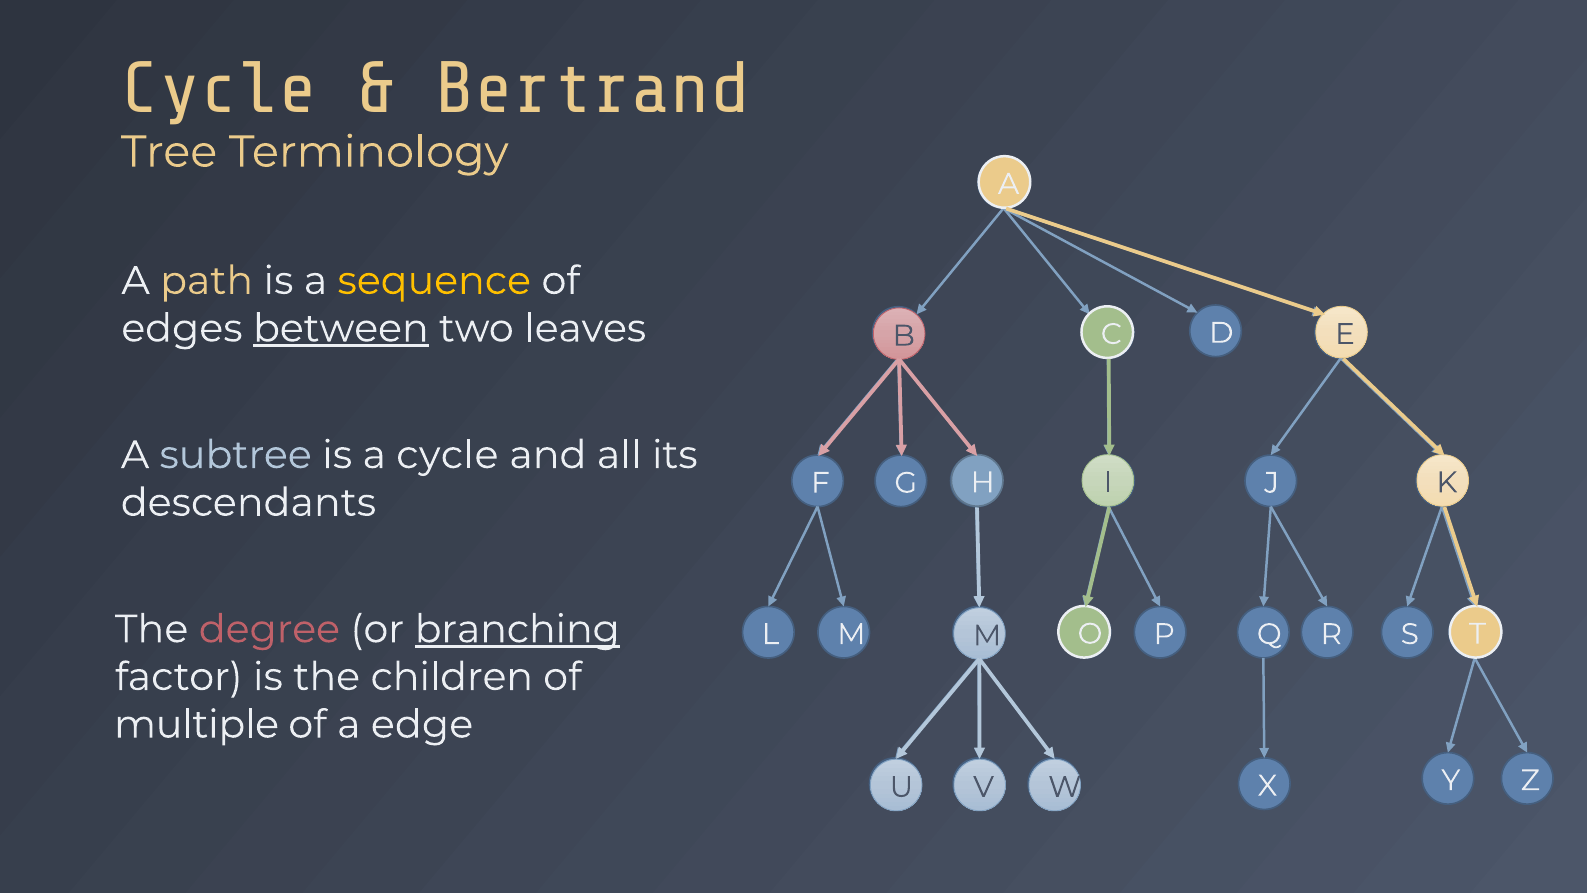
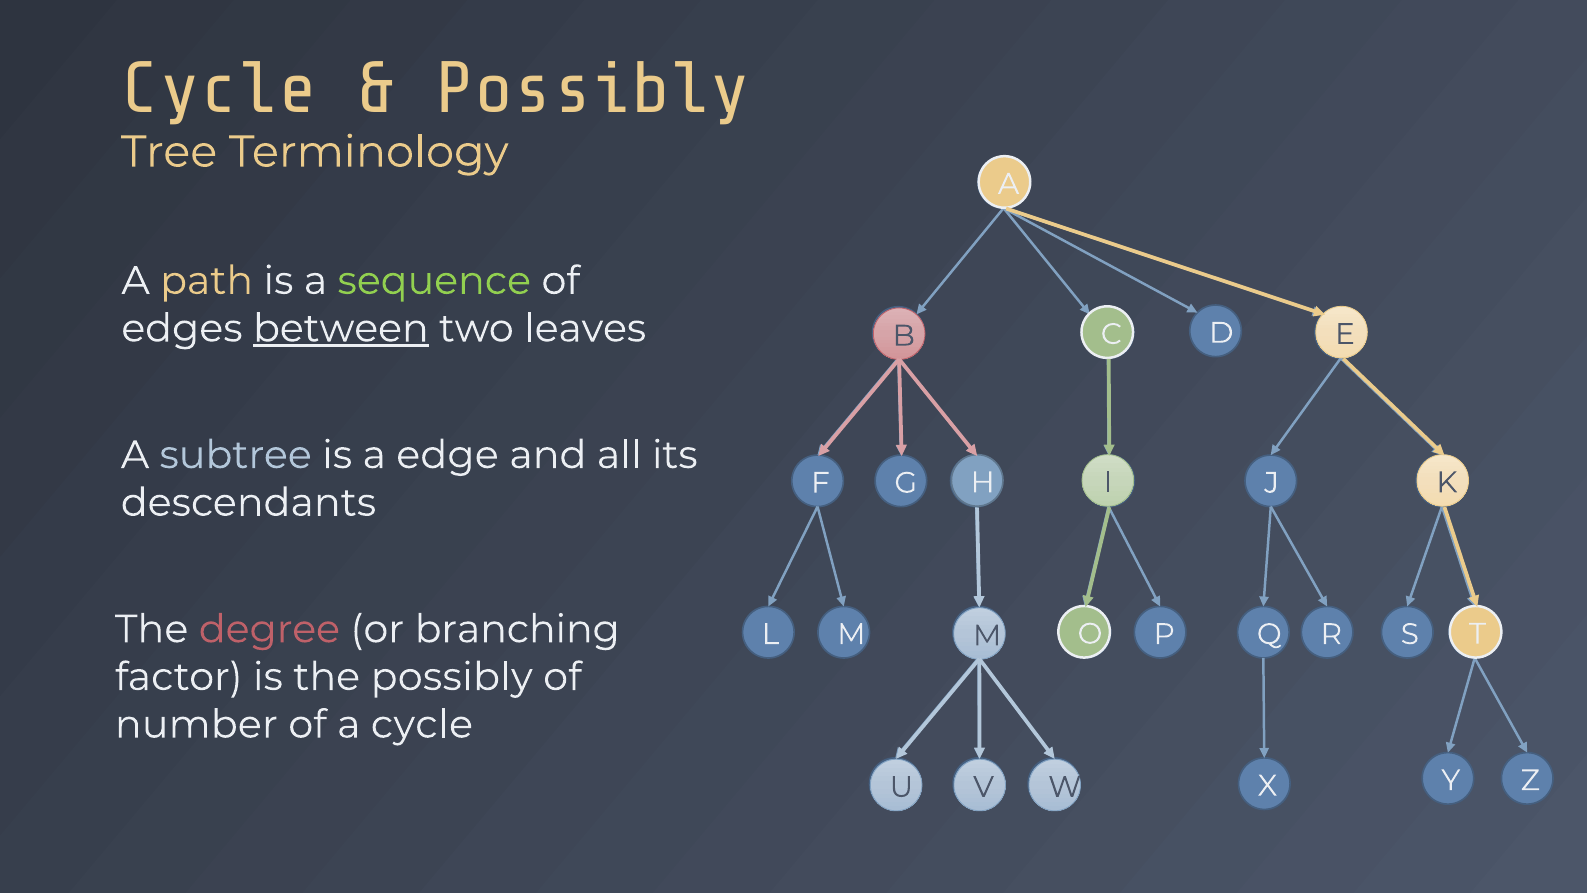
Bertrand: Bertrand -> Possibly (592, 88)
sequence colour: yellow -> light green (434, 281)
a cycle: cycle -> edge (448, 455)
branching underline: present -> none (517, 629)
the children: children -> possibly (452, 677)
multiple: multiple -> number (196, 724)
a edge: edge -> cycle (422, 724)
